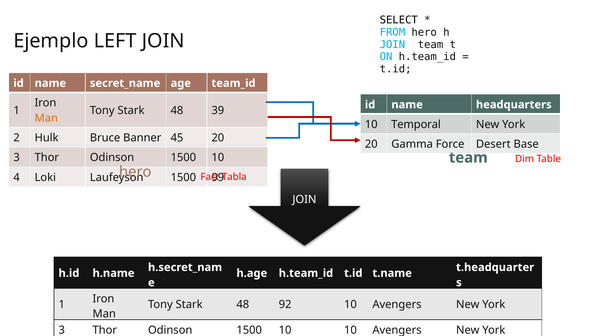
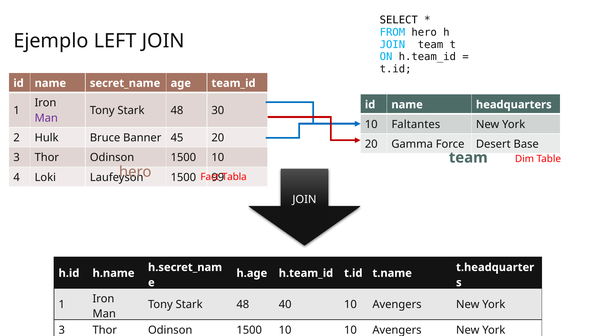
39: 39 -> 30 (218, 110)
Man colour: orange -> purple (46, 118)
Temporal: Temporal -> Faltantes (416, 124)
92: 92 -> 40 (285, 304)
